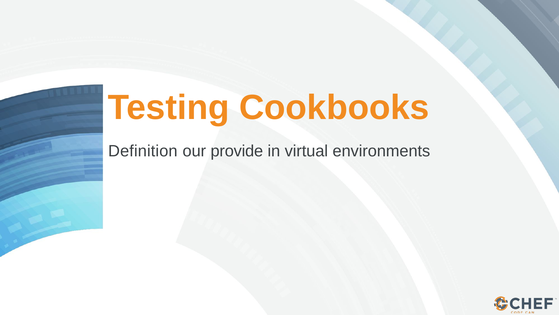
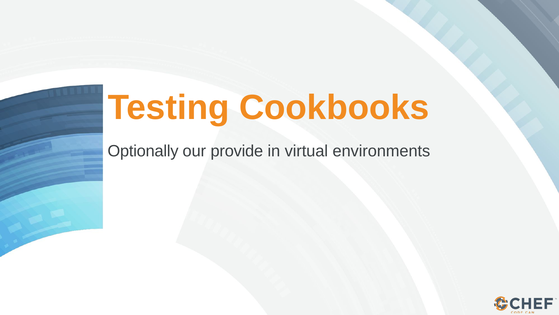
Definition: Definition -> Optionally (143, 151)
